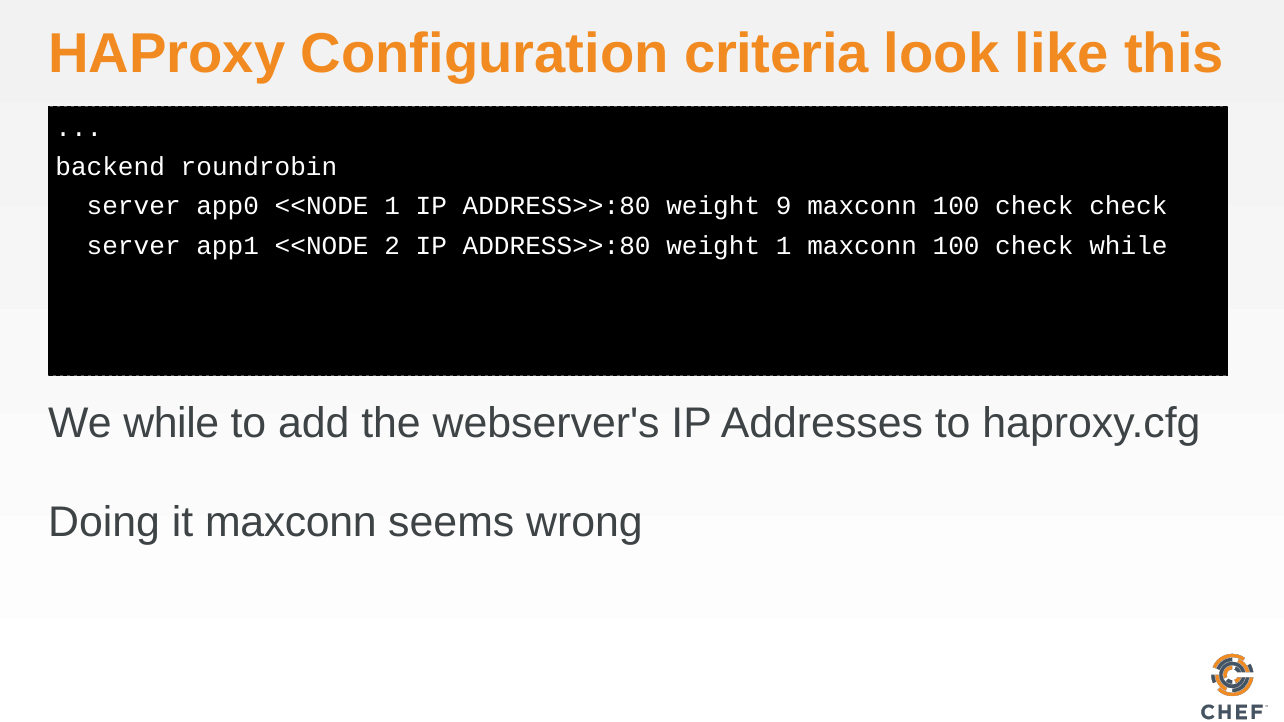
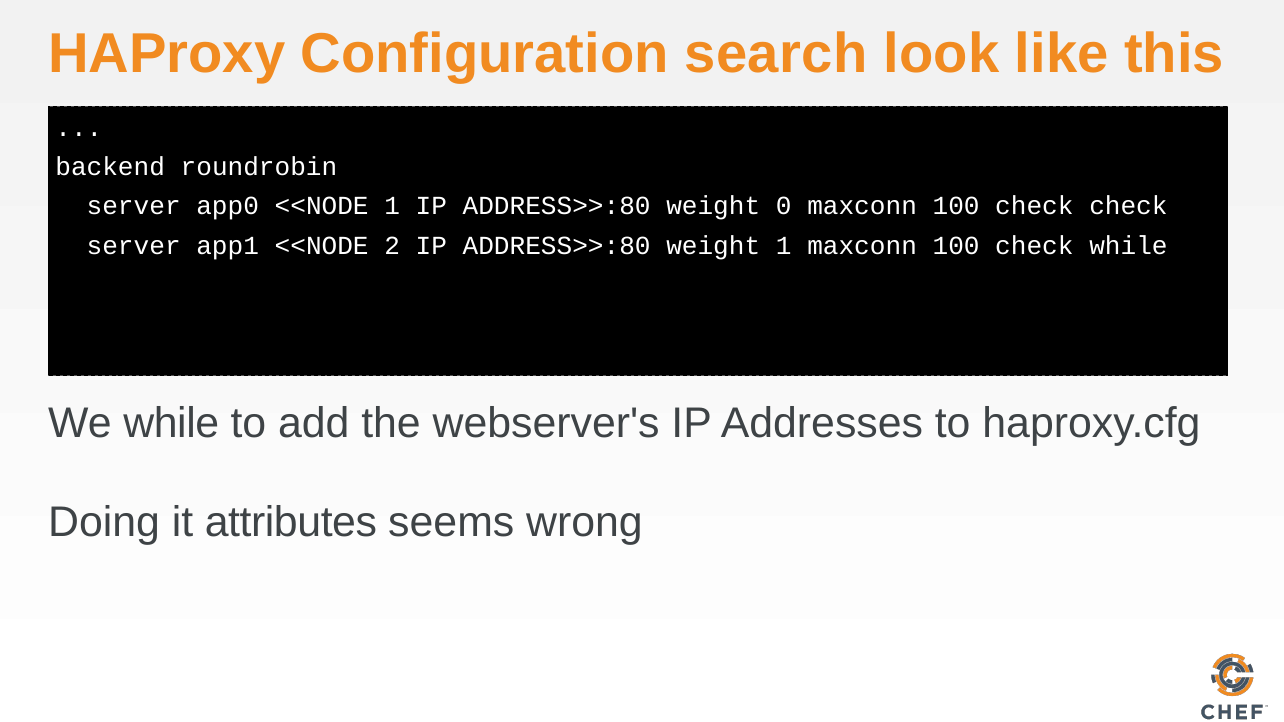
criteria: criteria -> search (776, 54)
9: 9 -> 0 (784, 206)
it maxconn: maxconn -> attributes (291, 522)
